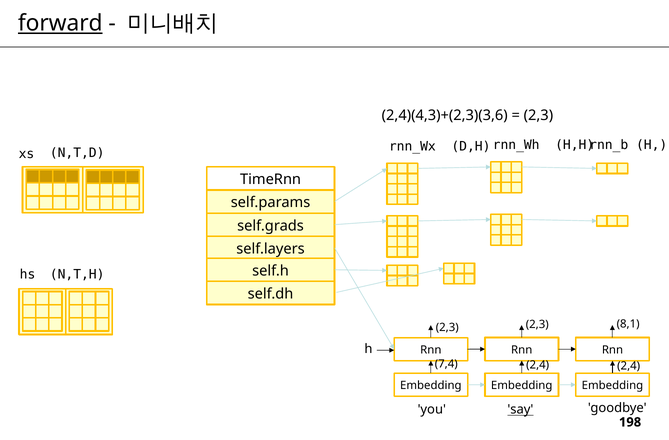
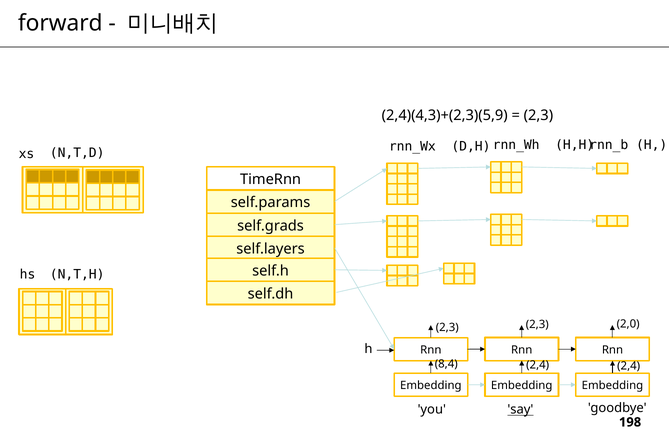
forward underline: present -> none (60, 23)
2,4)(4,3)+(2,3)(3,6: 2,4)(4,3)+(2,3)(3,6 -> 2,4)(4,3)+(2,3)(5,9 (445, 115)
8,1: 8,1 -> 2,0 (628, 324)
7,4: 7,4 -> 8,4 (446, 364)
